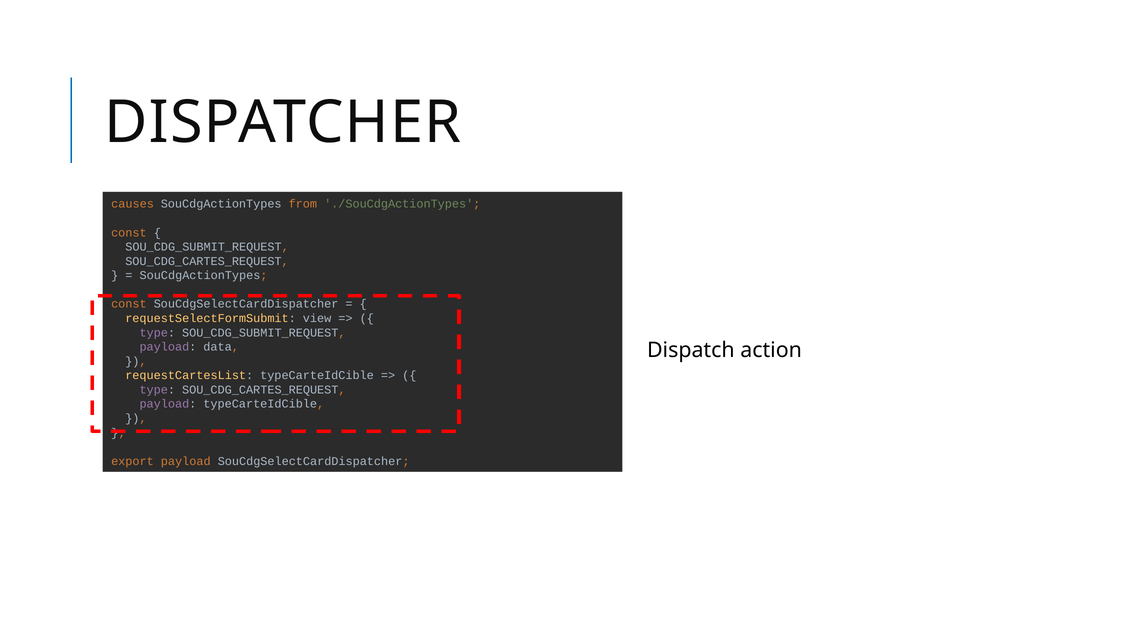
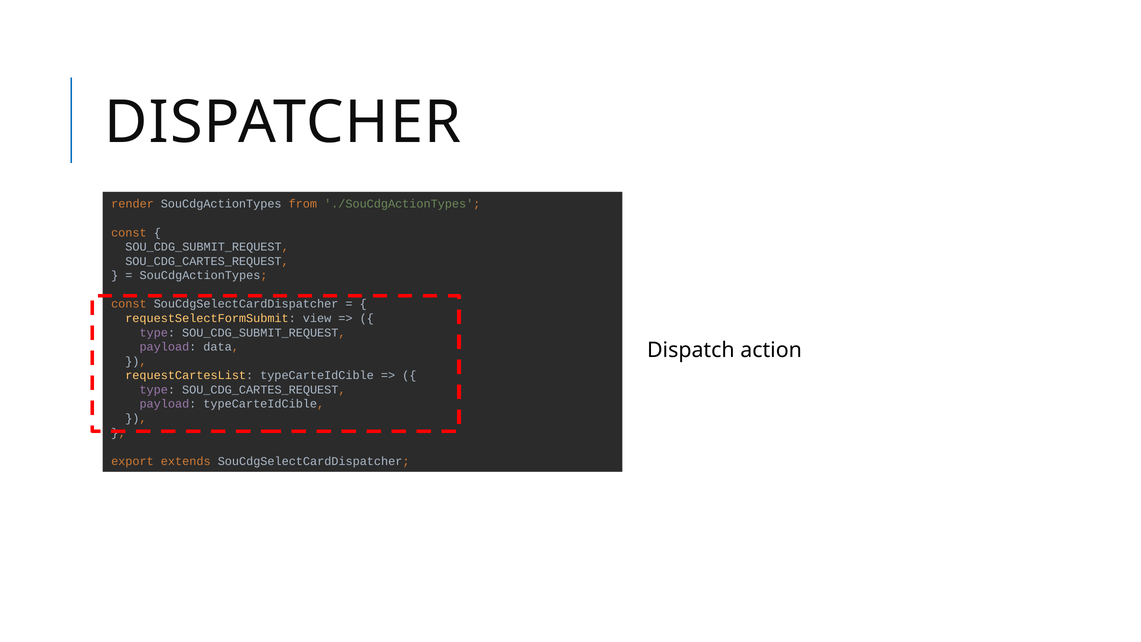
causes: causes -> render (133, 204)
export payload: payload -> extends (186, 461)
